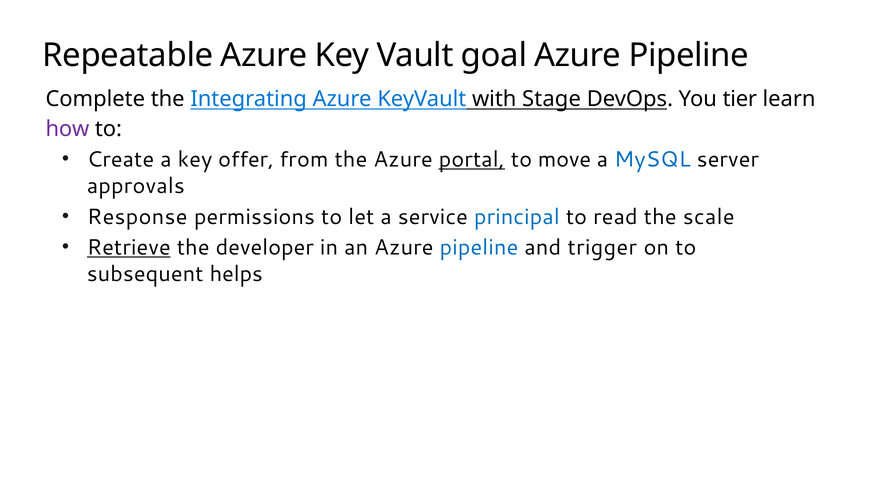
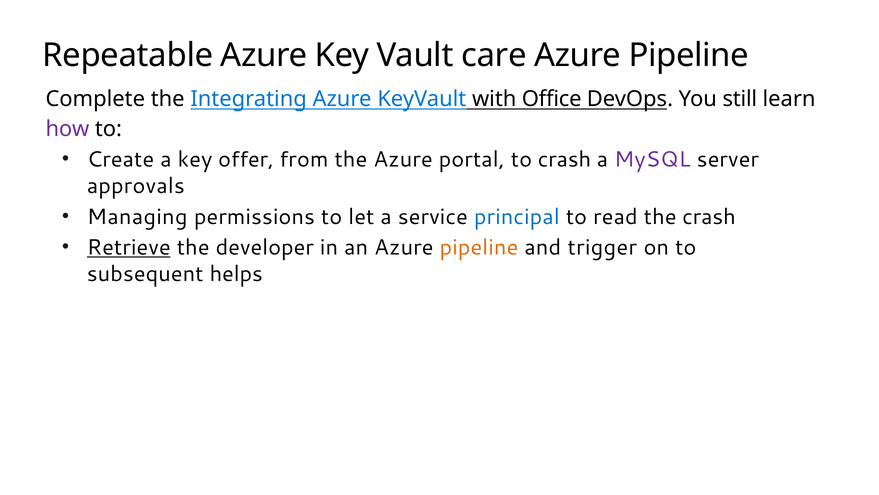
goal: goal -> care (494, 55)
Stage: Stage -> Office (552, 99)
tier: tier -> still (740, 99)
portal underline: present -> none (472, 159)
to move: move -> crash (564, 159)
MySQL colour: blue -> purple (652, 159)
Response: Response -> Managing (137, 217)
the scale: scale -> crash (709, 217)
pipeline colour: blue -> orange (479, 247)
